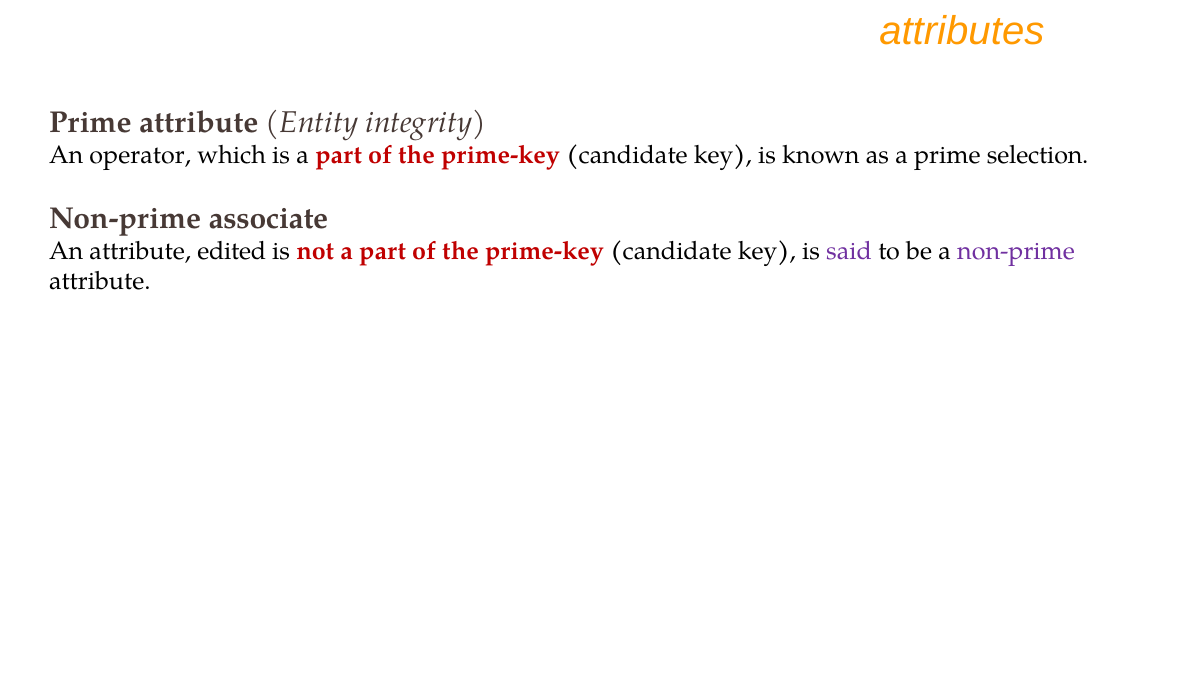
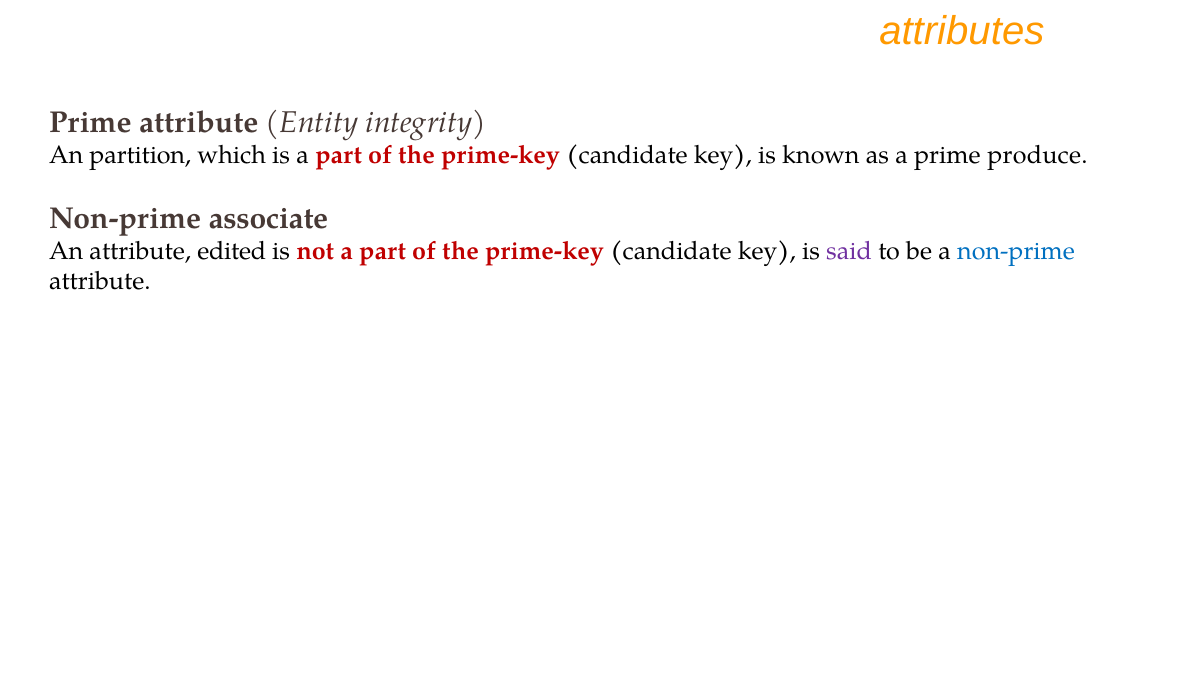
operator: operator -> partition (140, 155)
selection: selection -> produce (1037, 155)
non-prime colour: purple -> blue (1016, 252)
